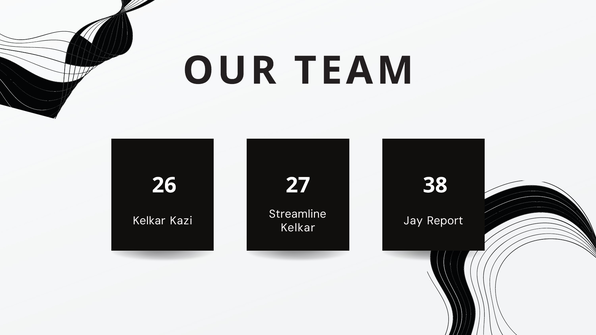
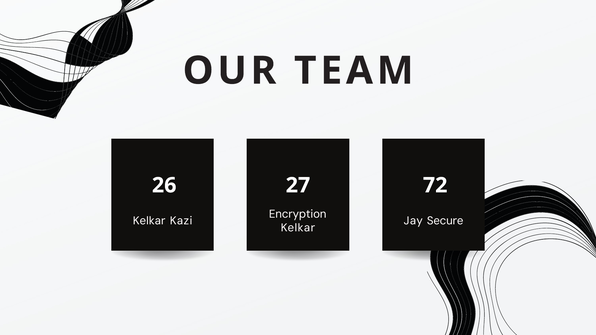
38: 38 -> 72 (435, 185)
Streamline: Streamline -> Encryption (298, 214)
Report: Report -> Secure (445, 221)
